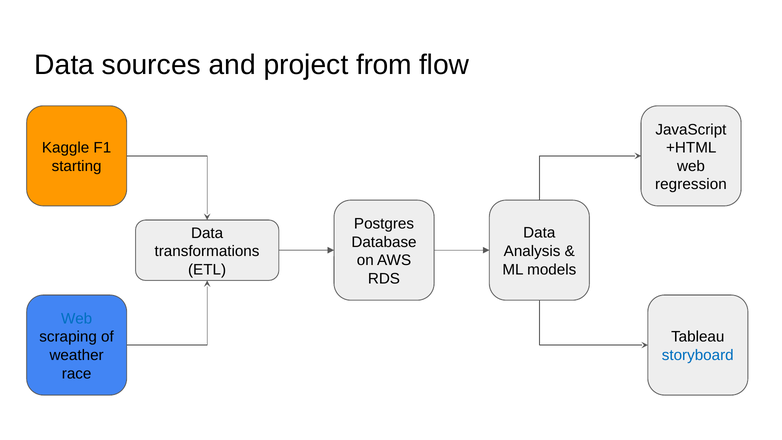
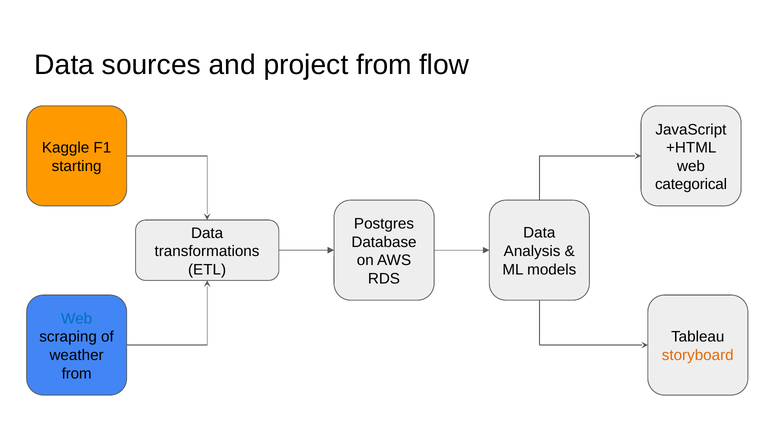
regression: regression -> categorical (691, 184)
storyboard colour: blue -> orange (698, 355)
race: race -> from (77, 373)
